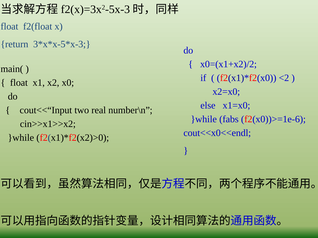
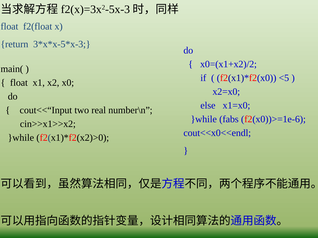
<2: <2 -> <5 (284, 78)
